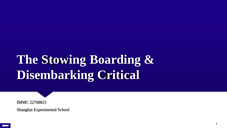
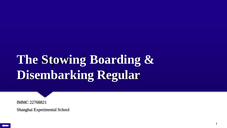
Critical: Critical -> Regular (119, 75)
